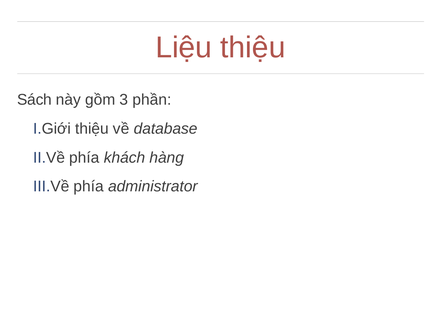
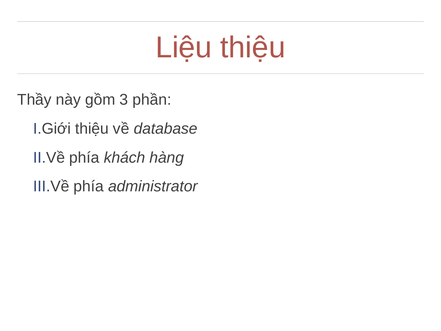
Sách: Sách -> Thầy (34, 100)
